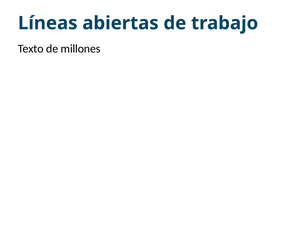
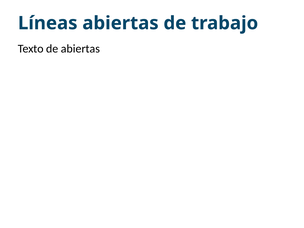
de millones: millones -> abiertas (80, 49)
